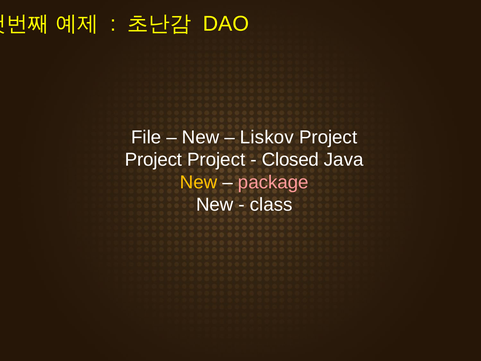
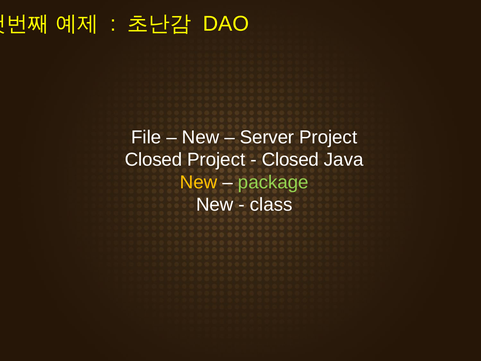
Liskov: Liskov -> Server (267, 137)
Project: Project -> Closed (154, 160)
package colour: pink -> light green (273, 182)
